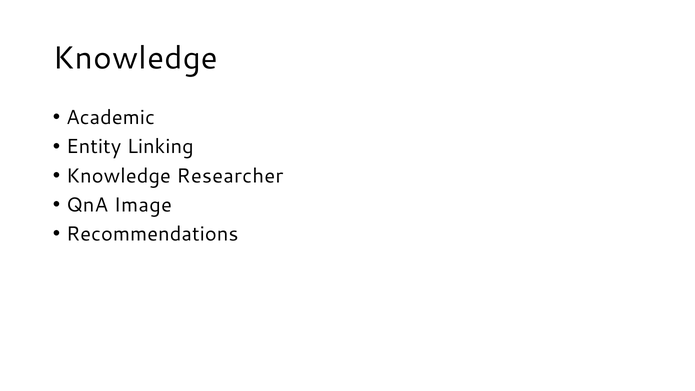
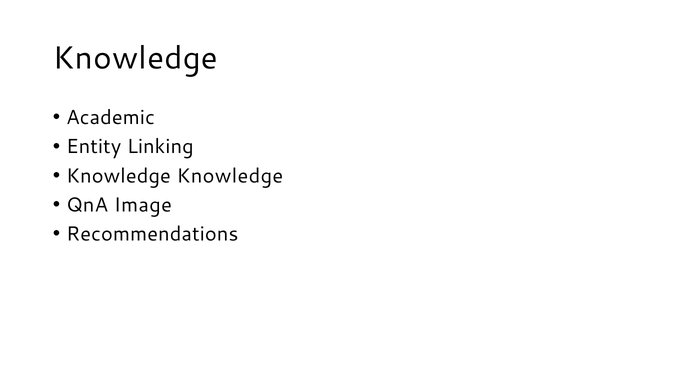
Knowledge Researcher: Researcher -> Knowledge (230, 176)
